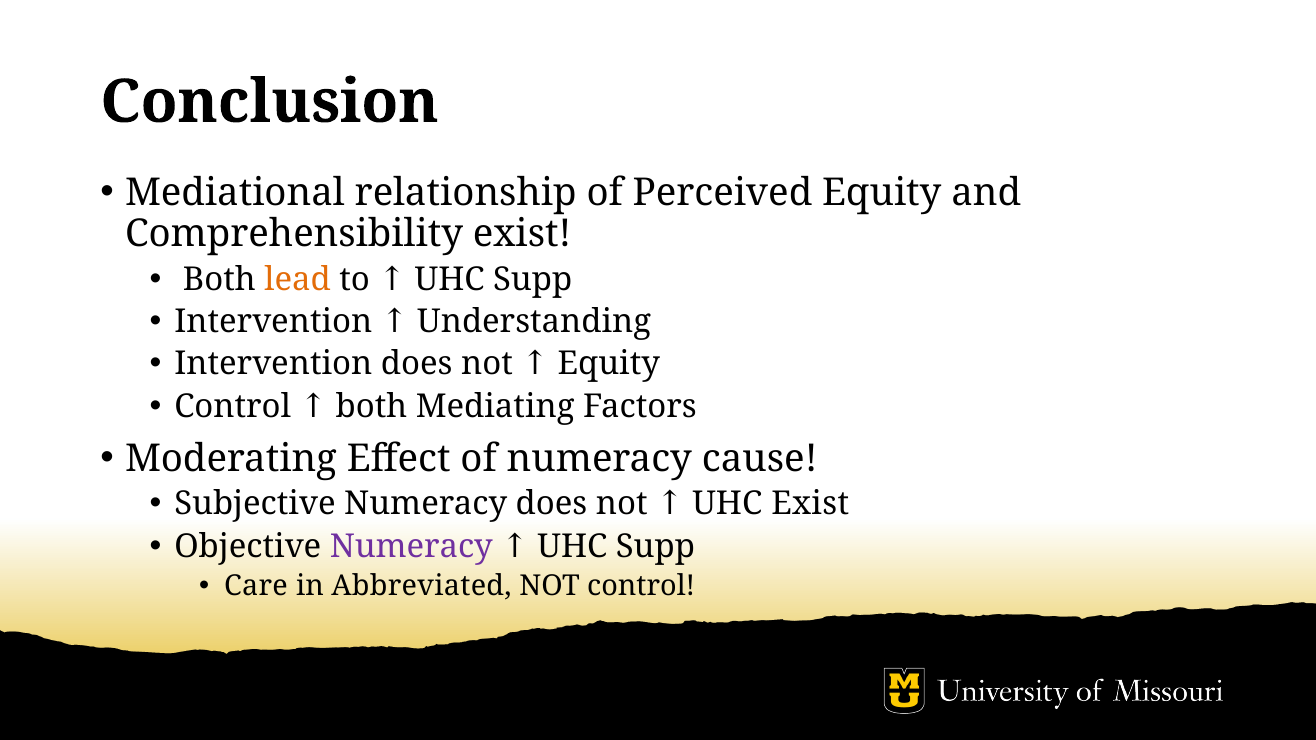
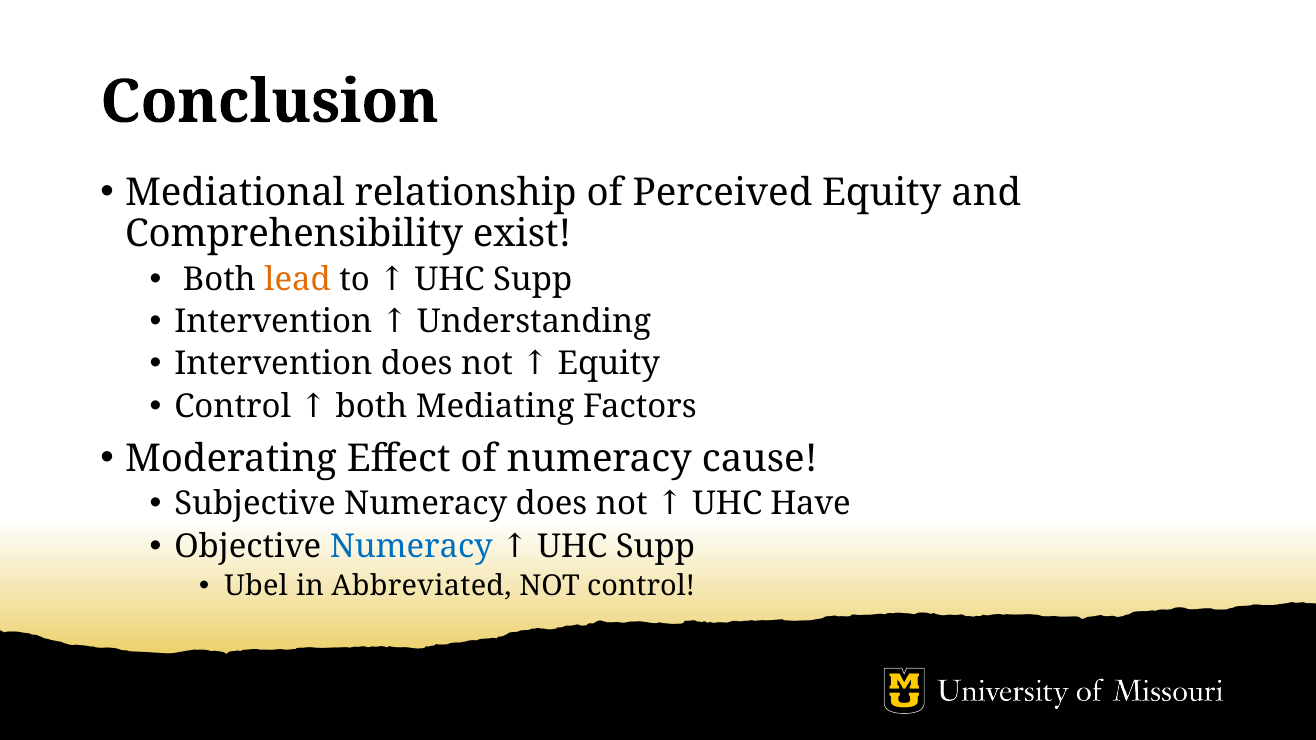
UHC Exist: Exist -> Have (811, 504)
Numeracy colour: purple -> blue (411, 546)
Care: Care -> Ubel (256, 587)
